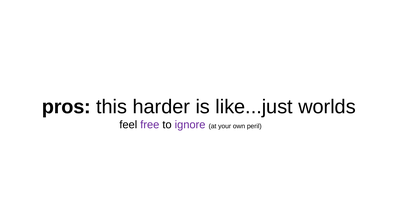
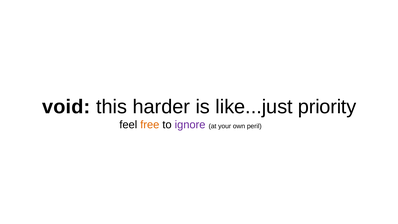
pros: pros -> void (66, 107)
worlds: worlds -> priority (327, 107)
free colour: purple -> orange (150, 125)
